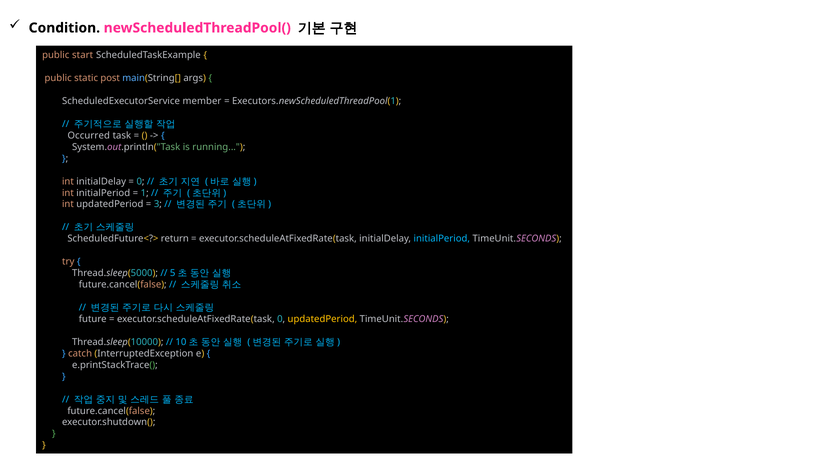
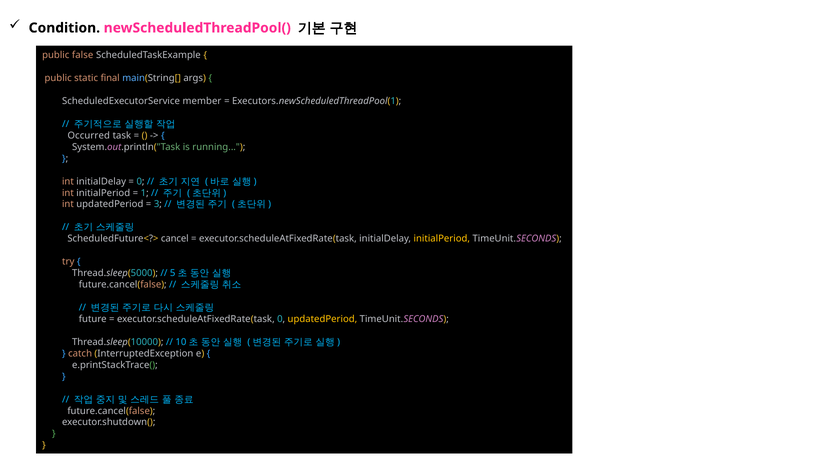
start: start -> false (83, 55)
post: post -> final (110, 78)
return: return -> cancel (175, 239)
initialPeriod colour: light blue -> yellow (442, 239)
